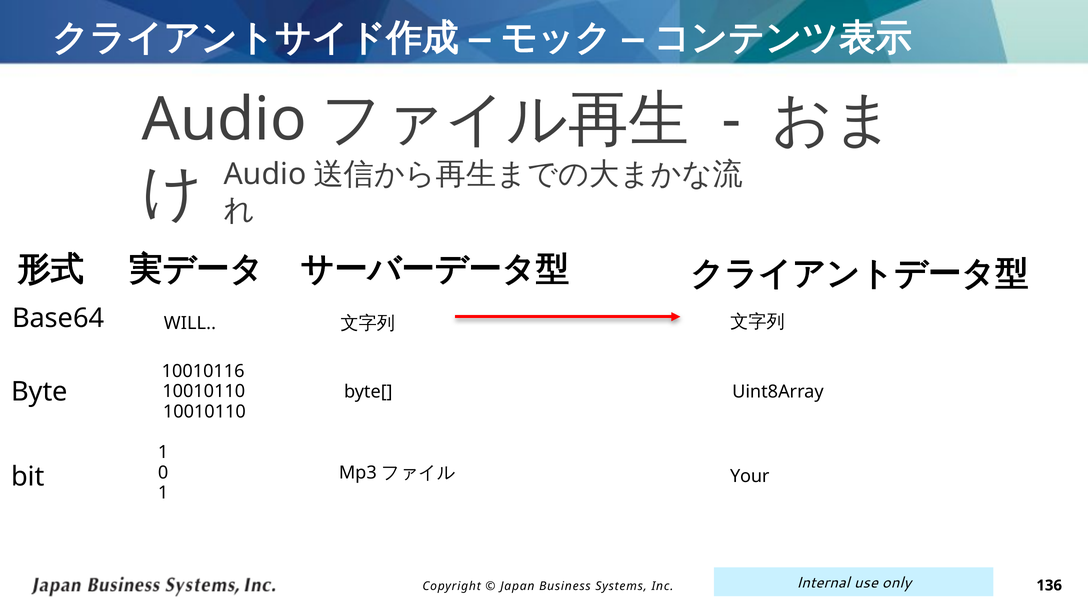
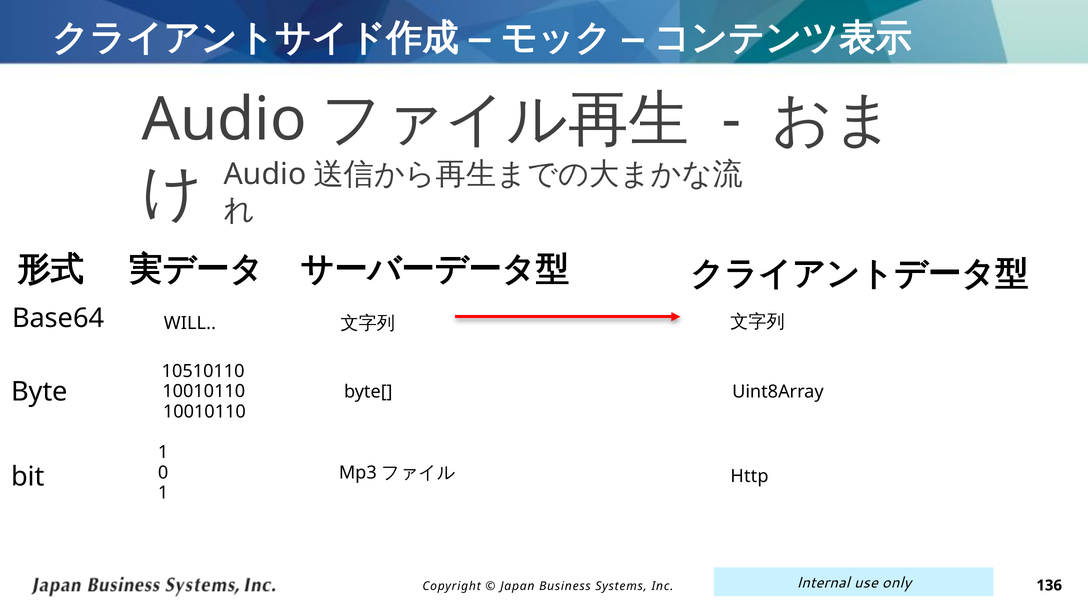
10010116: 10010116 -> 10510110 (203, 371)
Your: Your -> Http (750, 476)
